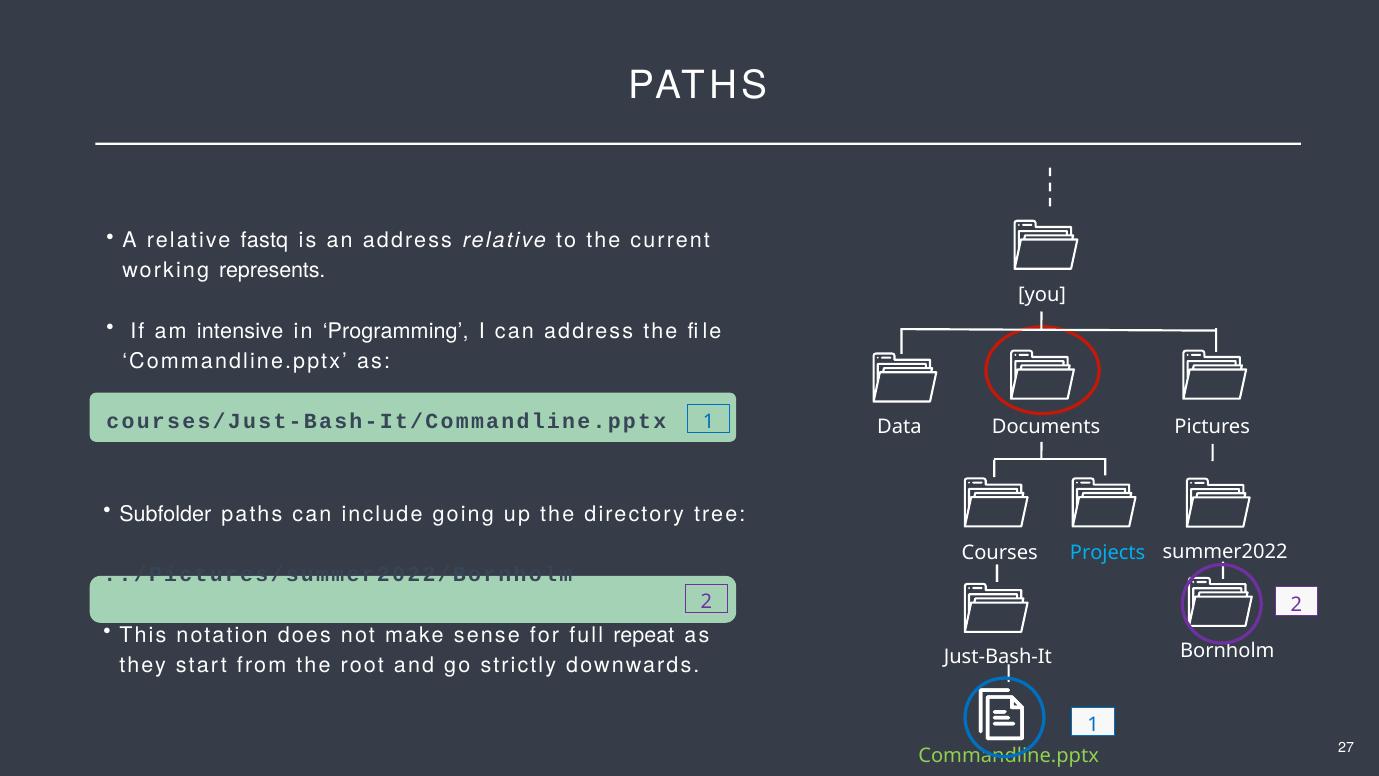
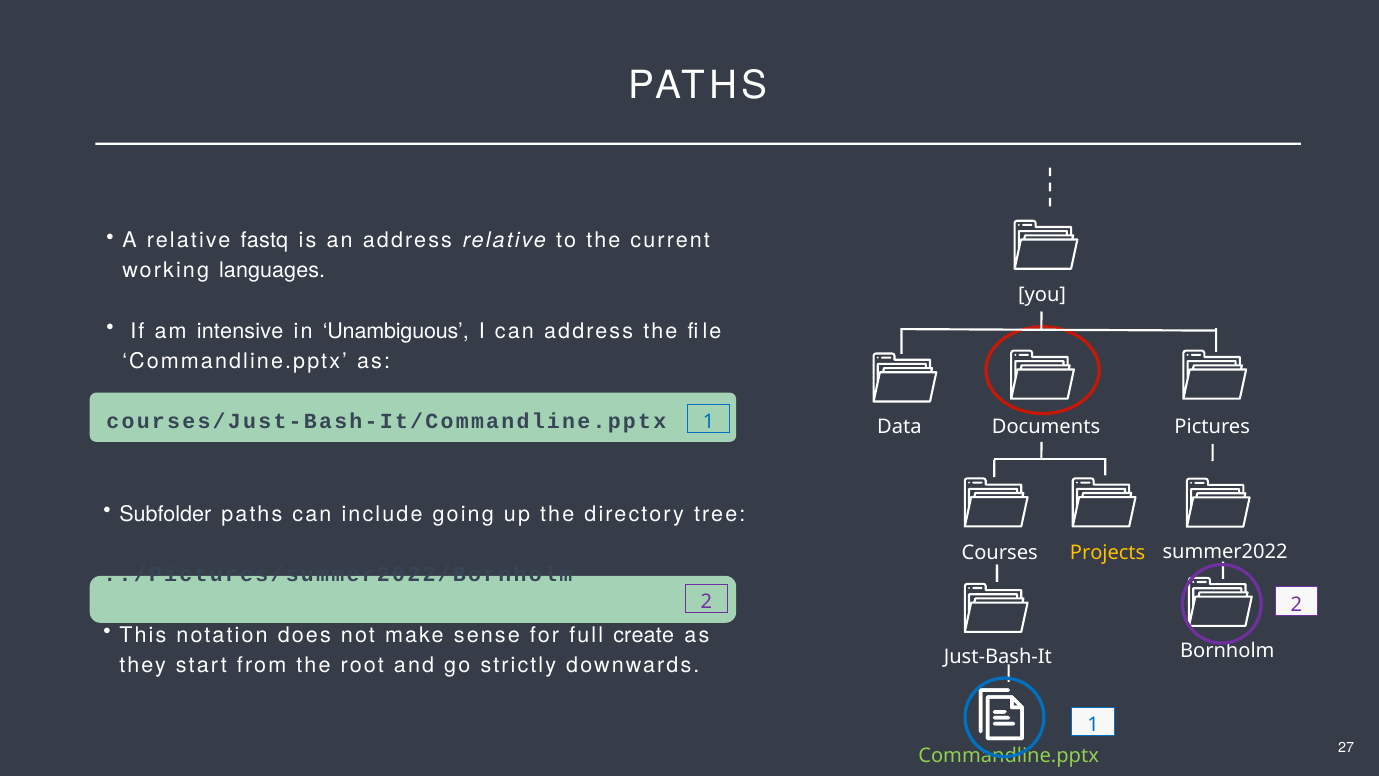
represents: represents -> languages (272, 271)
Programming: Programming -> Unambiguous (396, 331)
Projects colour: light blue -> yellow (1108, 553)
repeat: repeat -> create (644, 635)
